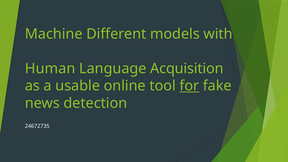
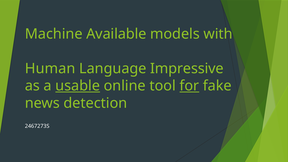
Different: Different -> Available (116, 34)
Acquisition: Acquisition -> Impressive (187, 69)
usable underline: none -> present (78, 86)
